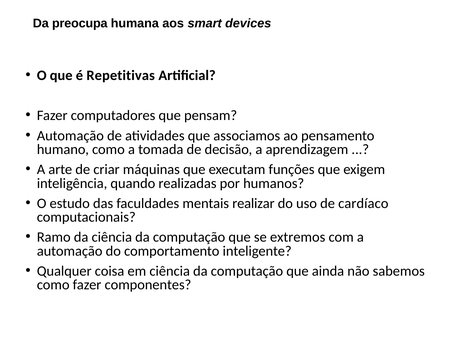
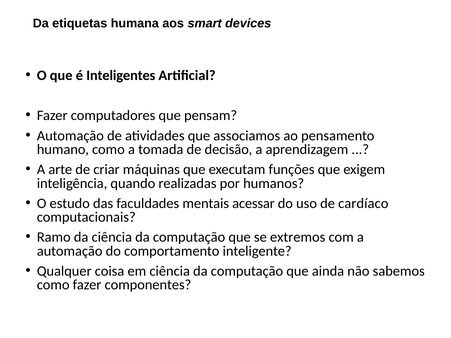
preocupa: preocupa -> etiquetas (80, 23)
Repetitivas: Repetitivas -> Inteligentes (121, 75)
realizar: realizar -> acessar (253, 204)
